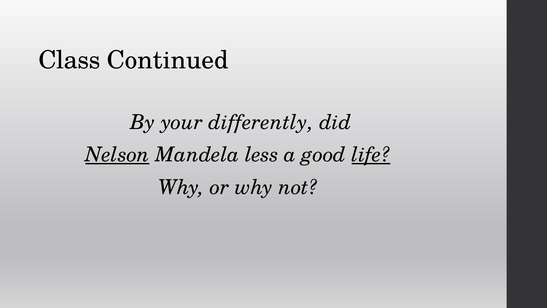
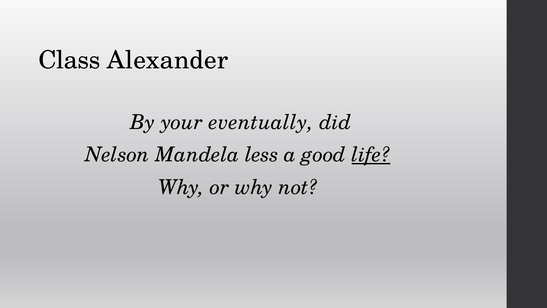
Continued: Continued -> Alexander (168, 60)
differently: differently -> eventually (261, 122)
Nelson underline: present -> none (117, 155)
